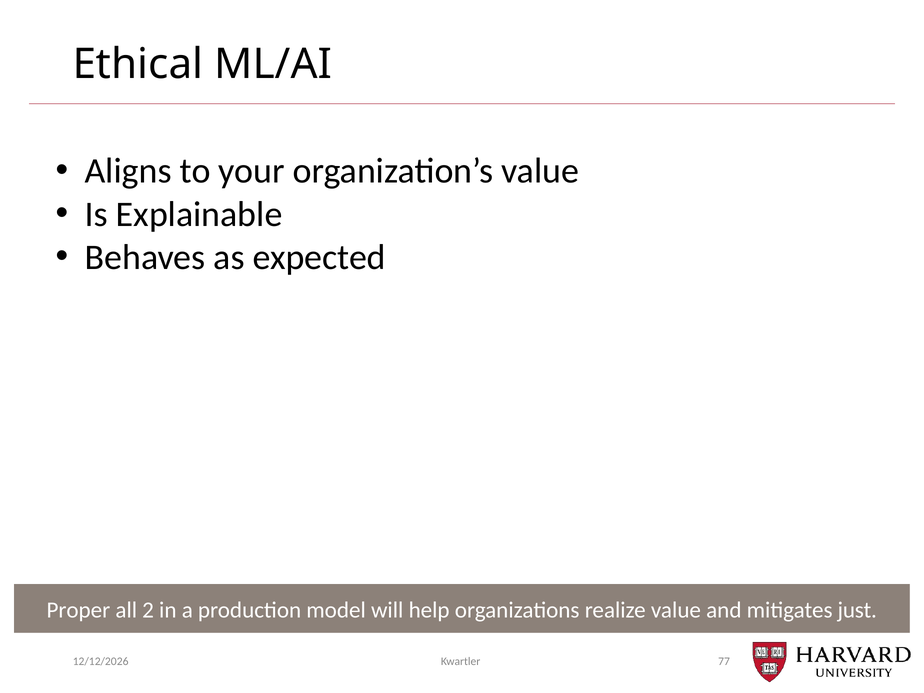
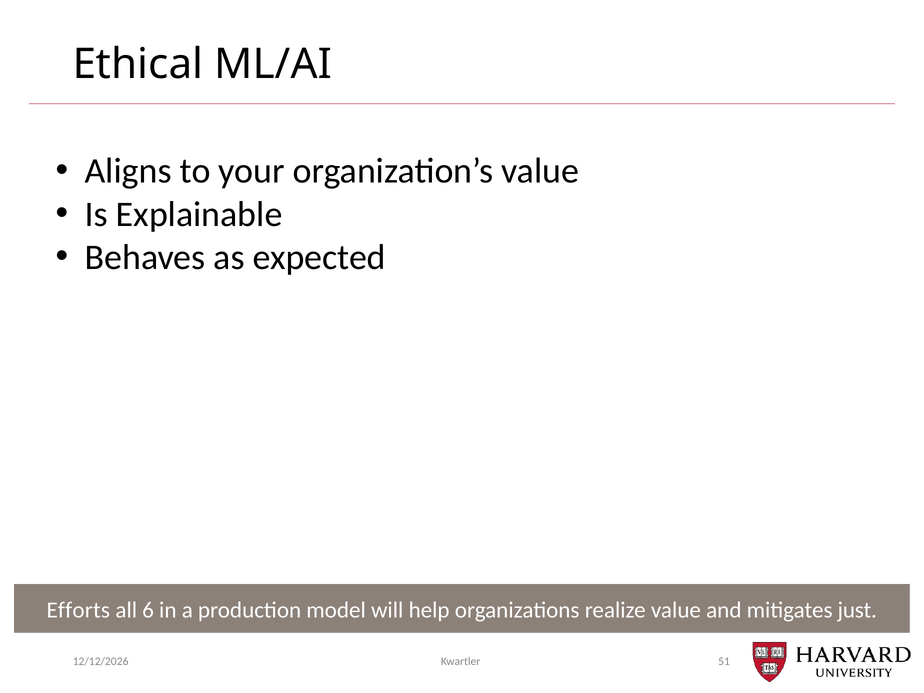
Proper: Proper -> Efforts (78, 610)
2: 2 -> 6 (148, 610)
77: 77 -> 51 (724, 661)
